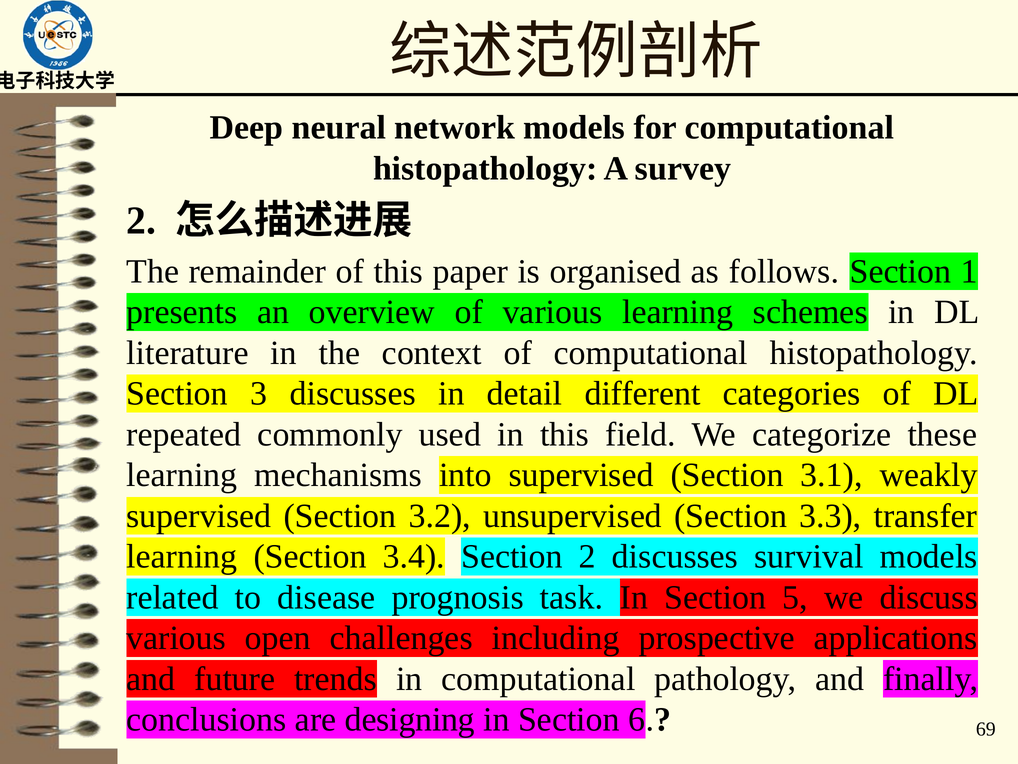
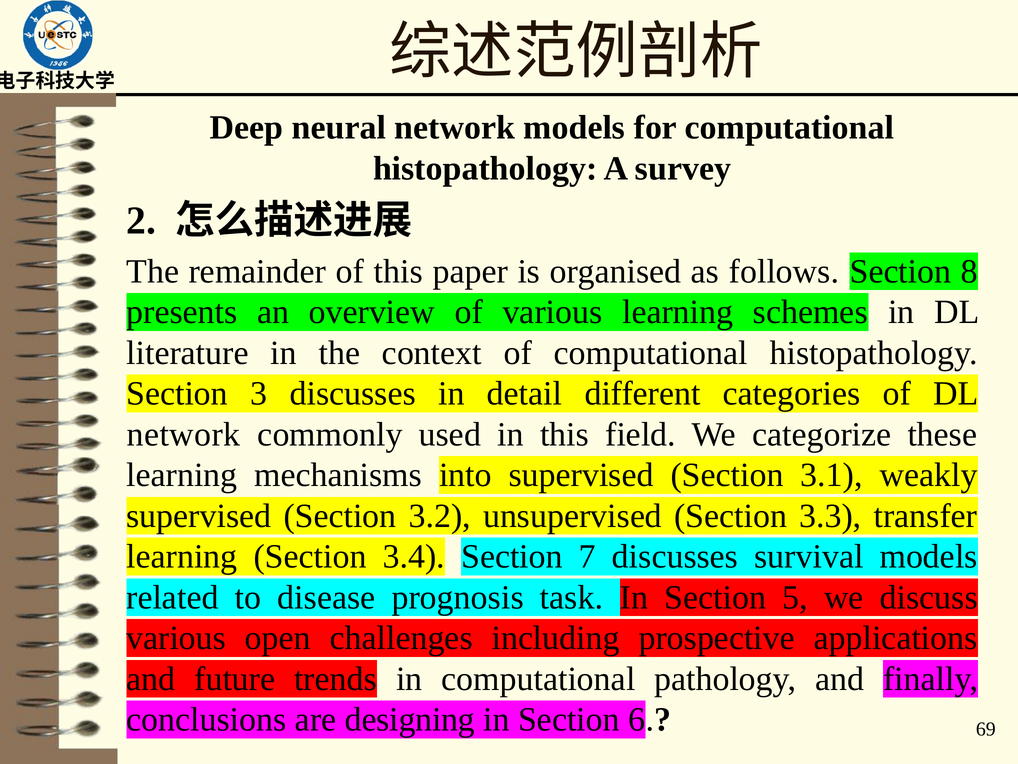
1: 1 -> 8 (969, 271)
repeated: repeated -> network (184, 434)
Section 2: 2 -> 7 (587, 556)
